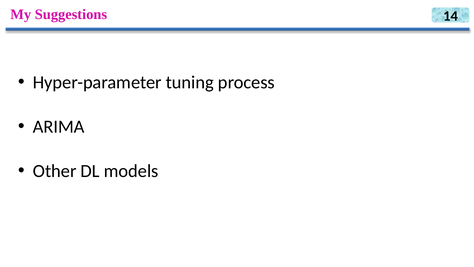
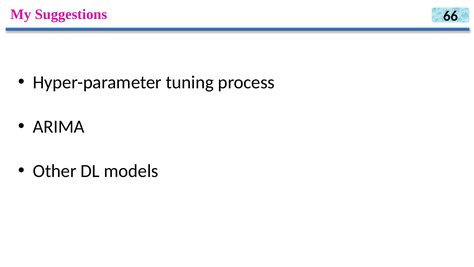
14: 14 -> 66 (451, 16)
